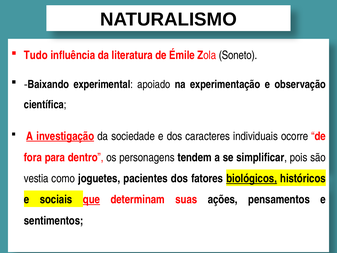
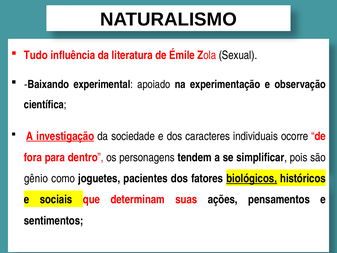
Soneto: Soneto -> Sexual (238, 55)
vestia: vestia -> gênio (36, 178)
que underline: present -> none (91, 199)
